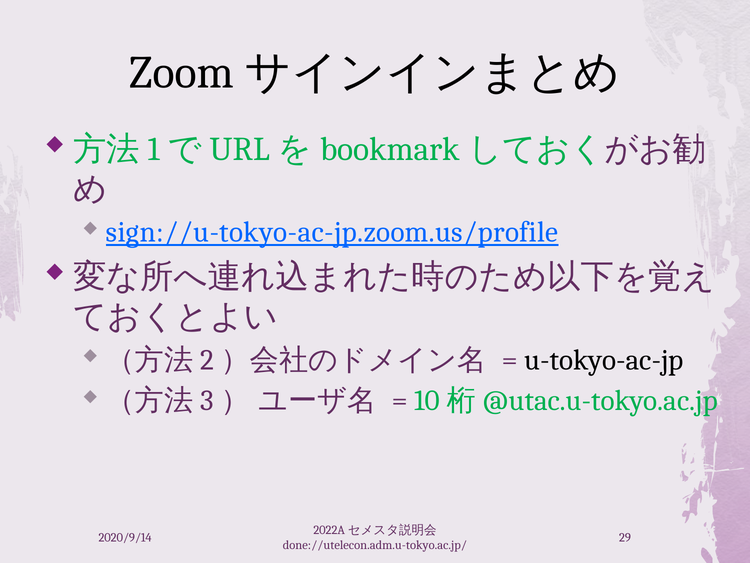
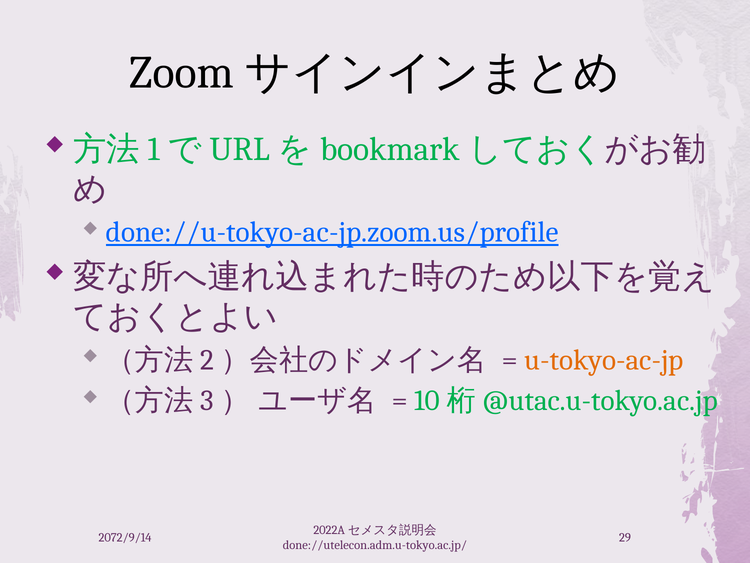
sign://u-tokyo-ac-jp.zoom.us/profile: sign://u-tokyo-ac-jp.zoom.us/profile -> done://u-tokyo-ac-jp.zoom.us/profile (332, 232)
u-tokyo-ac-jp colour: black -> orange (604, 360)
2020/9/14: 2020/9/14 -> 2072/9/14 (125, 537)
